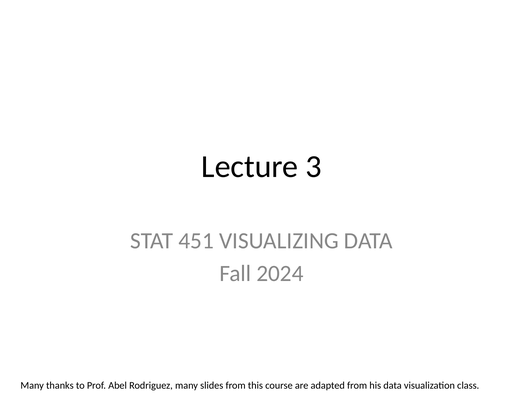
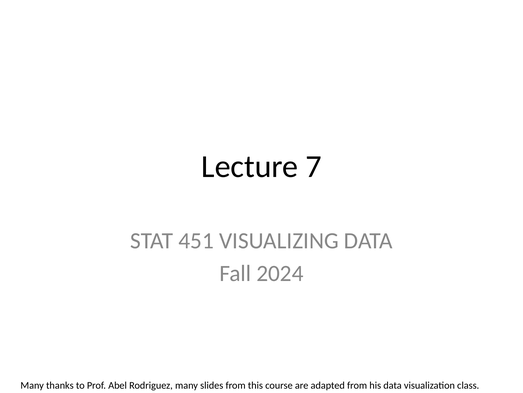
3: 3 -> 7 (314, 166)
